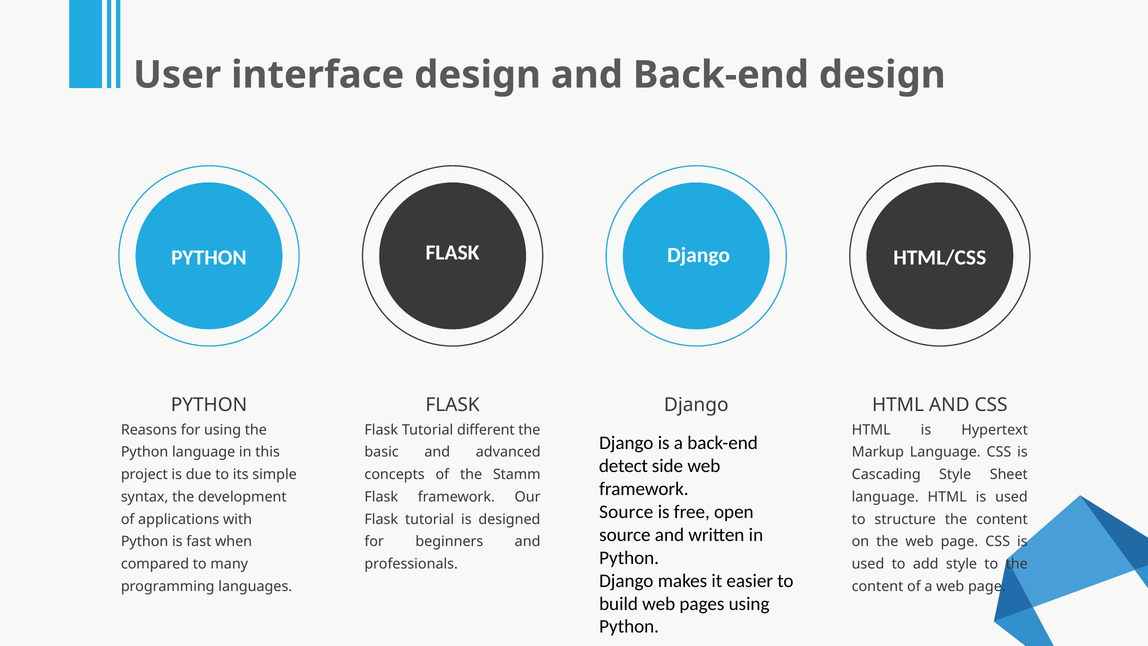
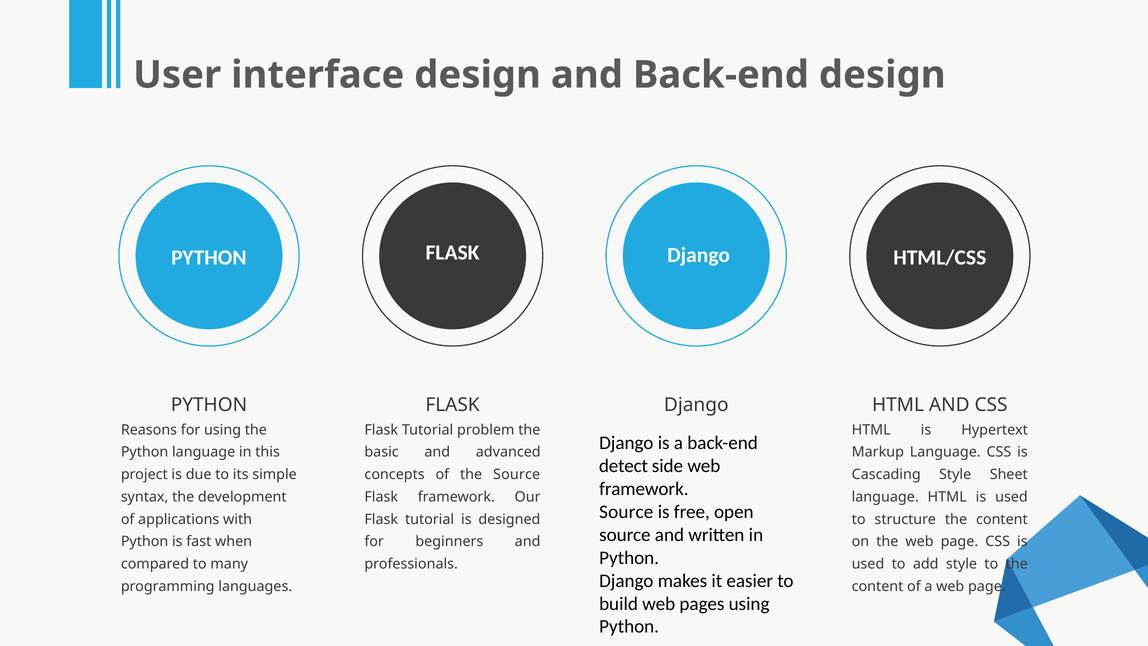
different: different -> problem (486, 430)
the Stamm: Stamm -> Source (517, 474)
